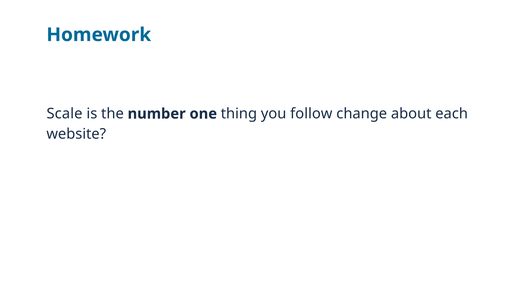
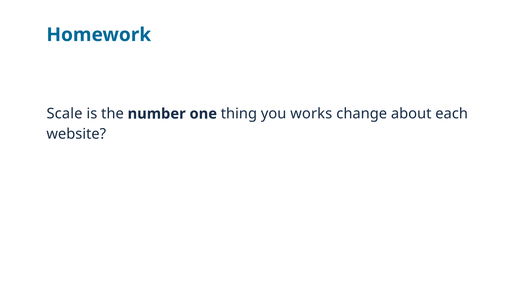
follow: follow -> works (311, 114)
